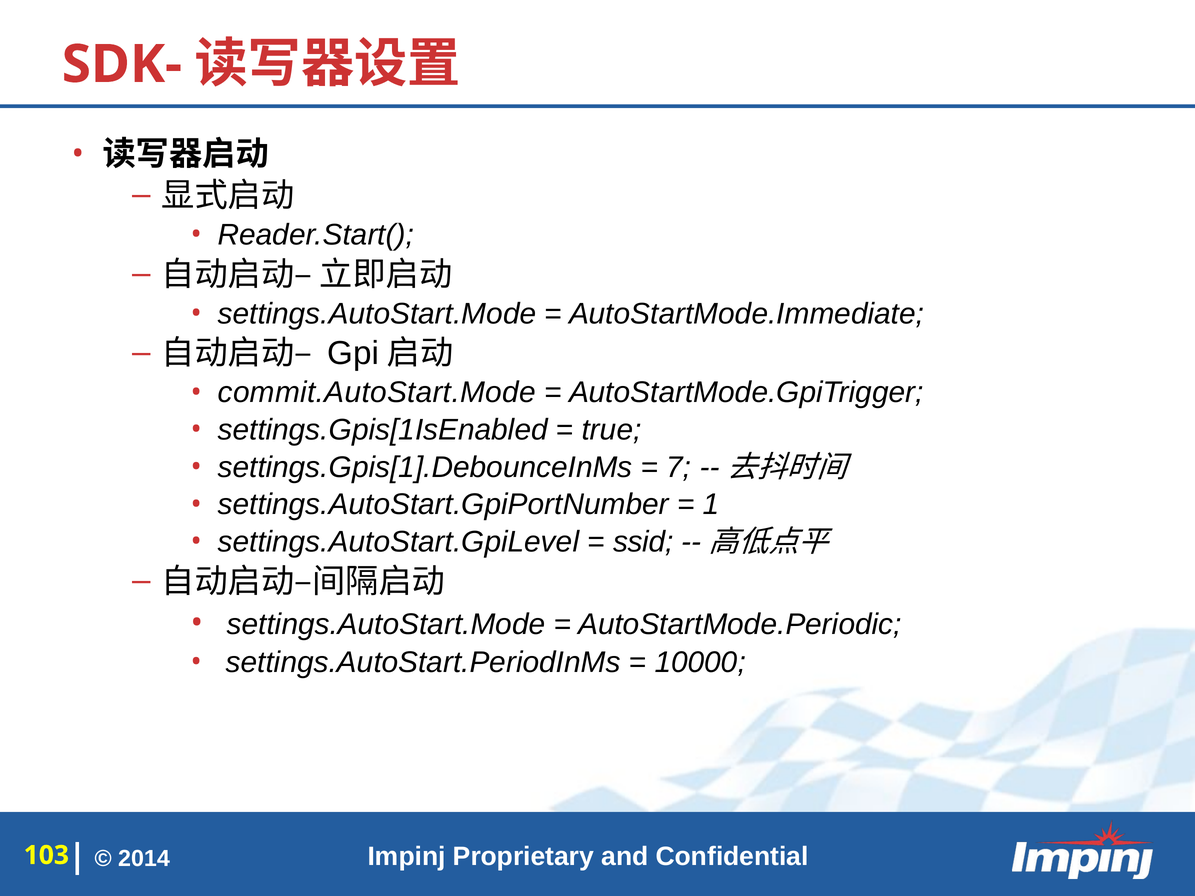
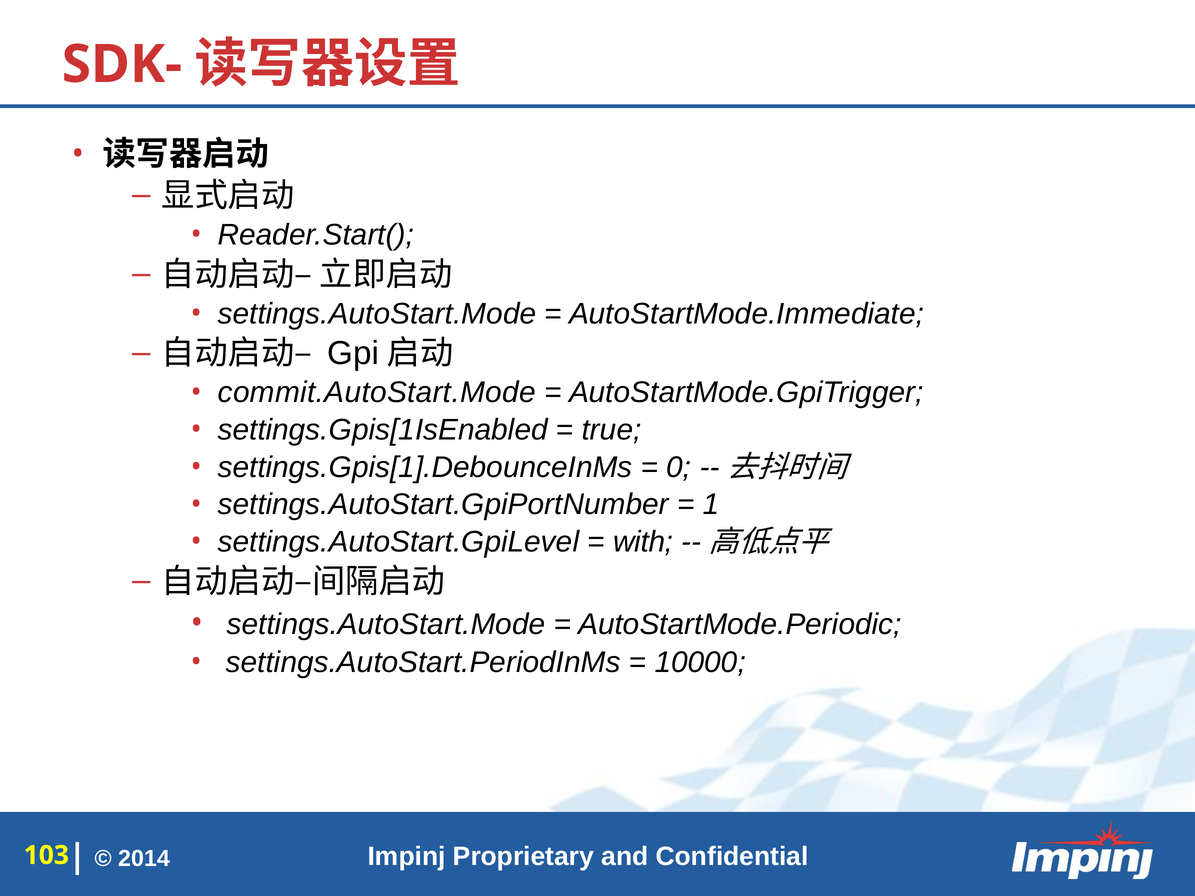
7: 7 -> 0 (679, 467)
ssid: ssid -> with (643, 542)
